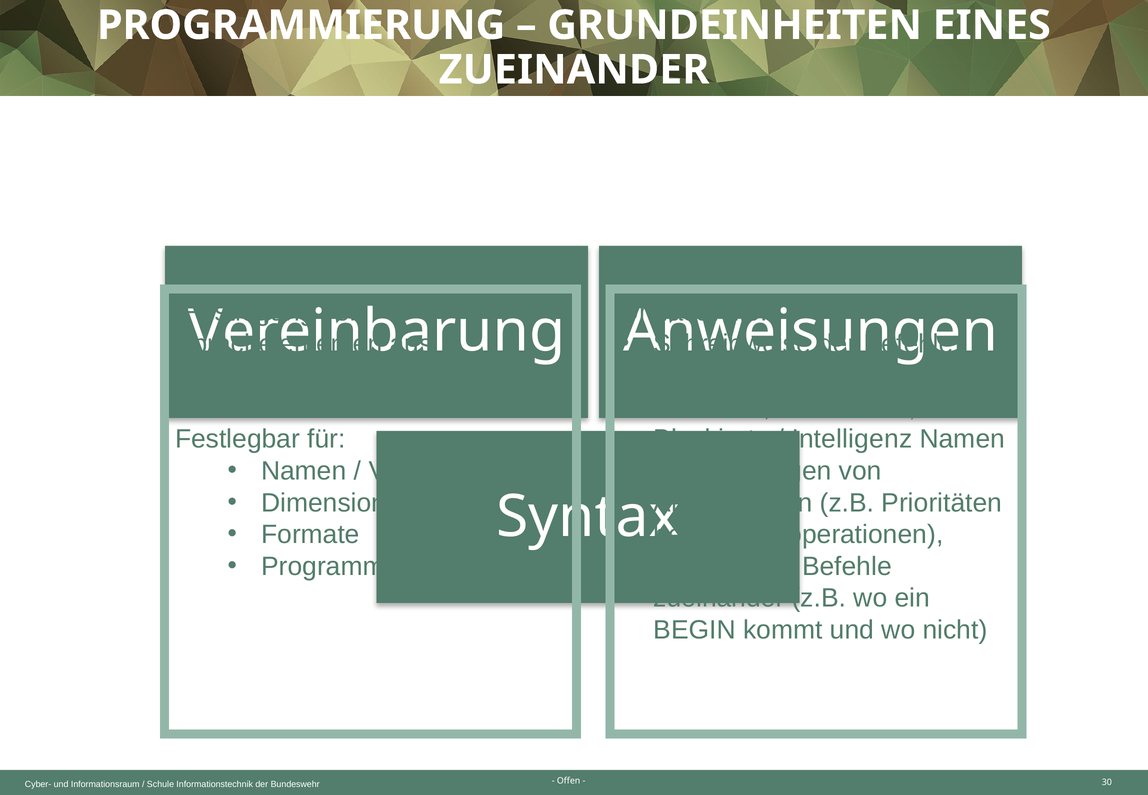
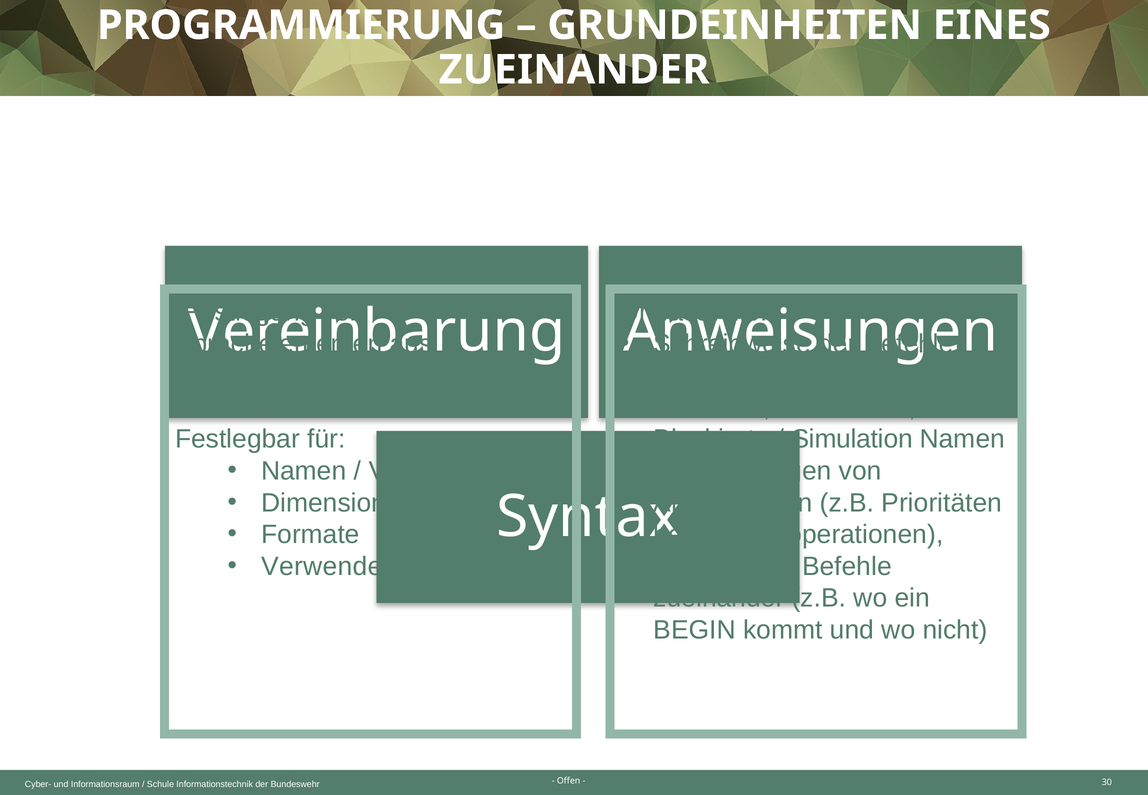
Intelligenz: Intelligenz -> Simulation (852, 439)
Programms: Programms -> Verwenden (329, 566)
